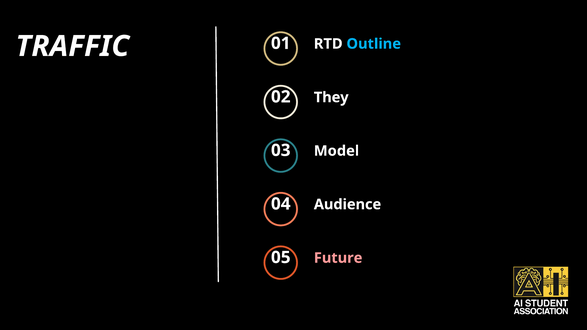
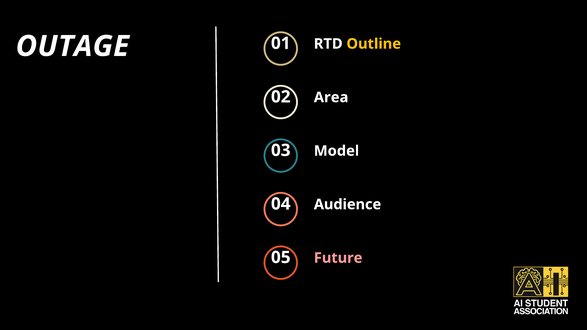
TRAFFIC: TRAFFIC -> OUTAGE (72, 46)
Outline colour: light blue -> yellow (374, 44)
They: They -> Area (331, 97)
